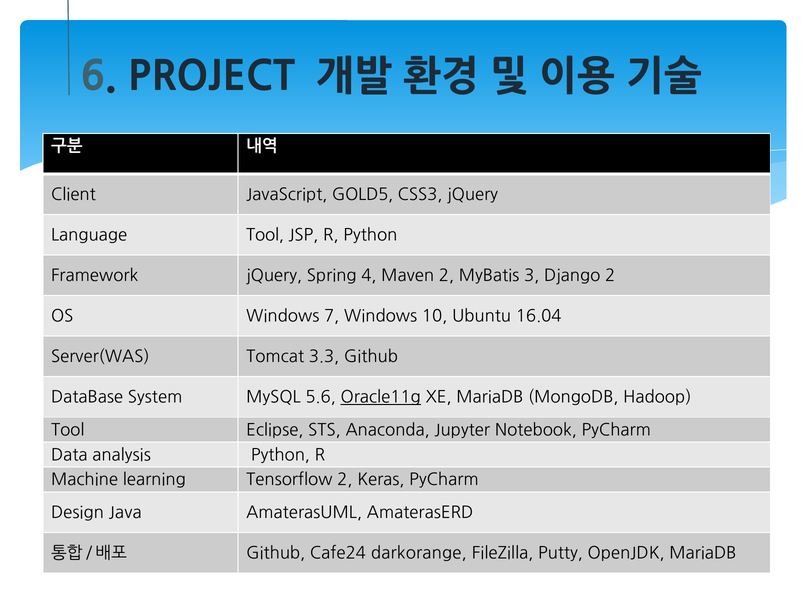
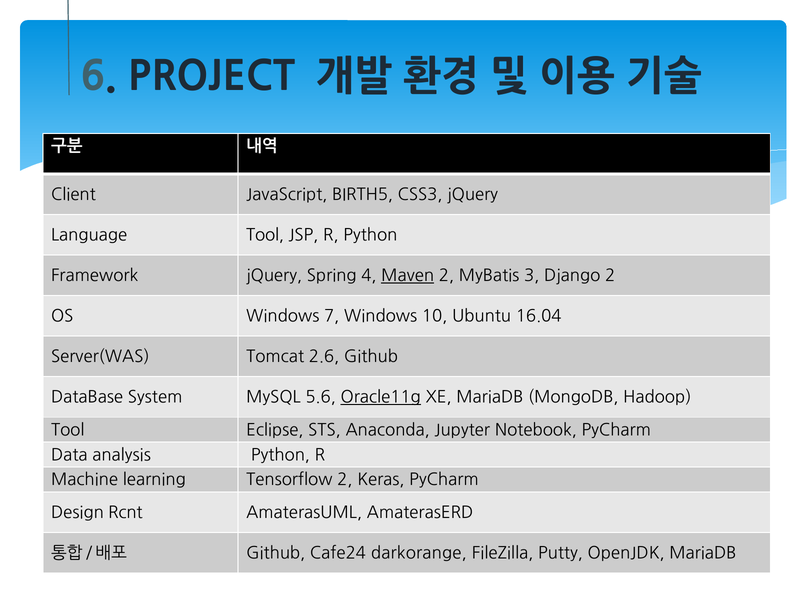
GOLD5: GOLD5 -> BIRTH5 (363, 194)
Maven underline: none -> present (408, 276)
3.3: 3.3 -> 2.6 (324, 357)
Java: Java -> Rcnt (125, 512)
